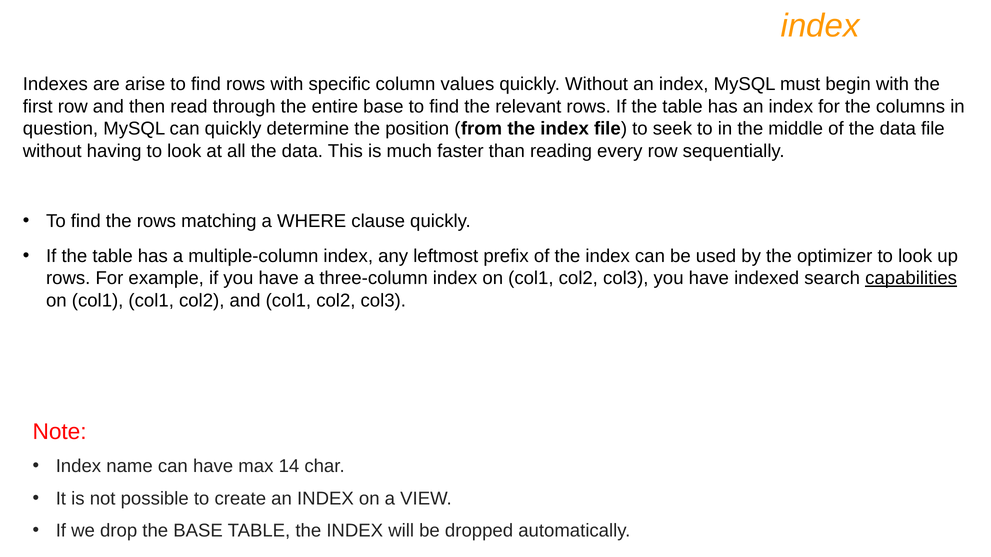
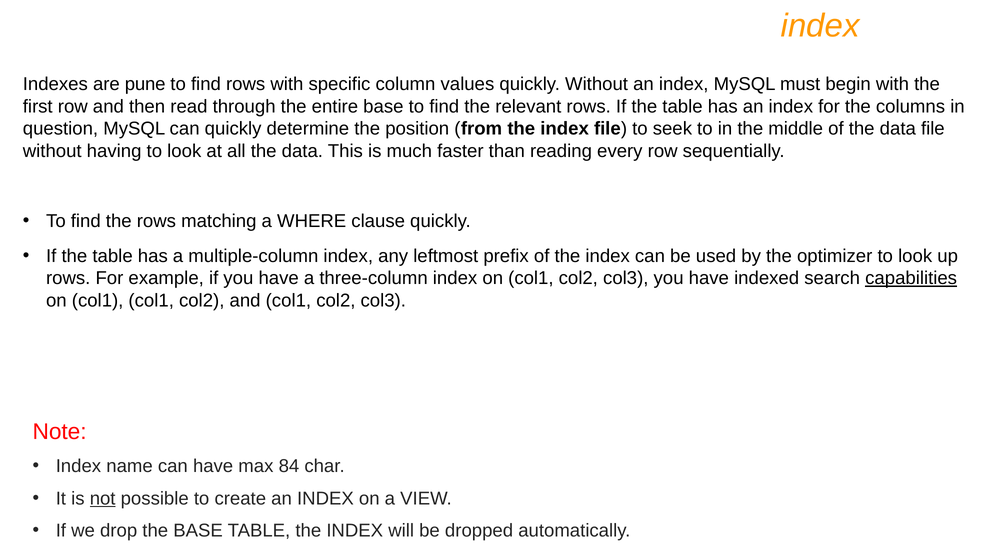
arise: arise -> pune (145, 84)
14: 14 -> 84 (289, 467)
not underline: none -> present (103, 499)
